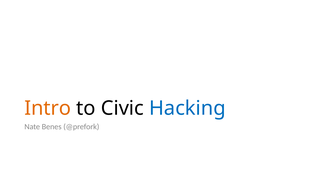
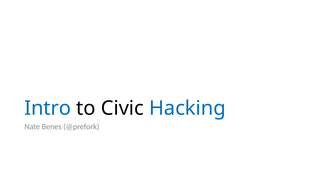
Intro colour: orange -> blue (48, 108)
